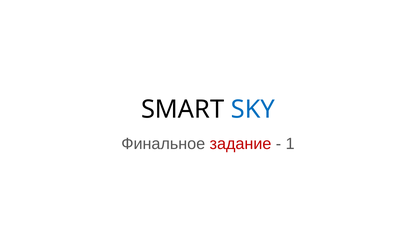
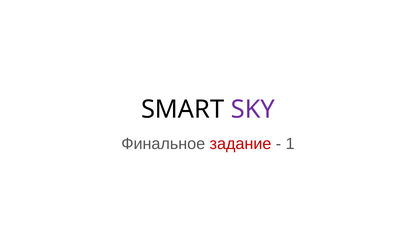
SKY colour: blue -> purple (253, 110)
